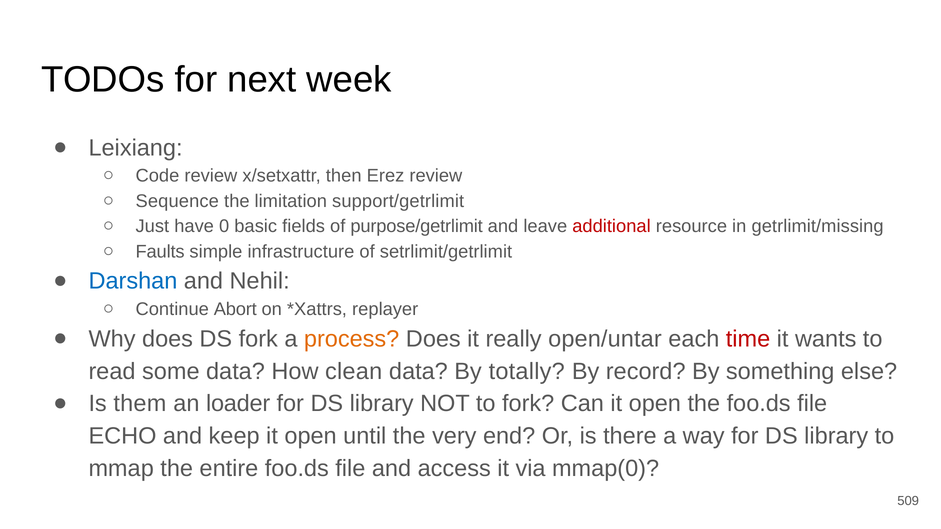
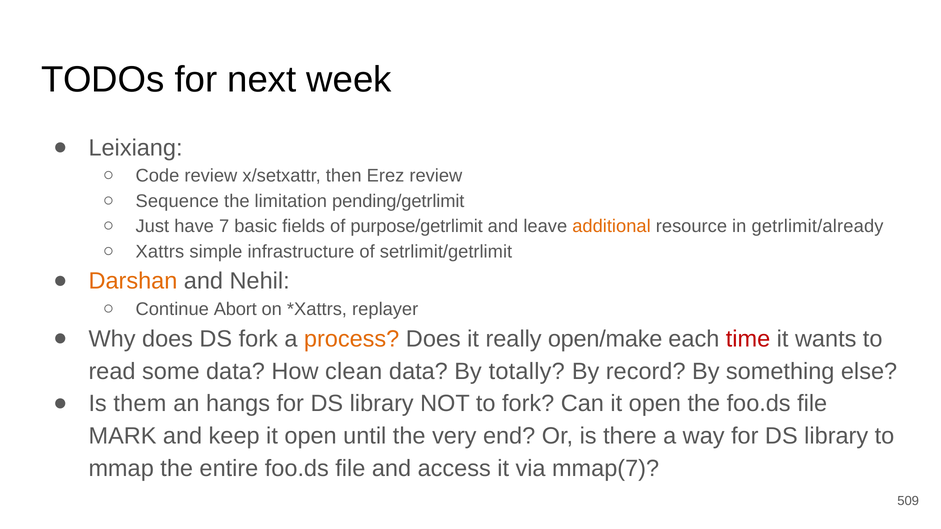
support/getrlimit: support/getrlimit -> pending/getrlimit (398, 201)
0: 0 -> 7 (224, 226)
additional colour: red -> orange (611, 226)
getrlimit/missing: getrlimit/missing -> getrlimit/already (818, 226)
Faults: Faults -> Xattrs (160, 252)
Darshan colour: blue -> orange (133, 281)
open/untar: open/untar -> open/make (605, 339)
loader: loader -> hangs (238, 404)
ECHO: ECHO -> MARK (122, 436)
mmap(0: mmap(0 -> mmap(7 (606, 469)
